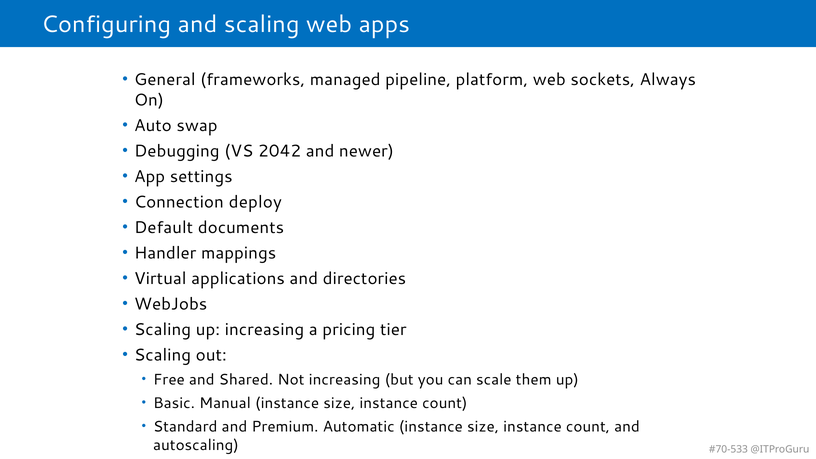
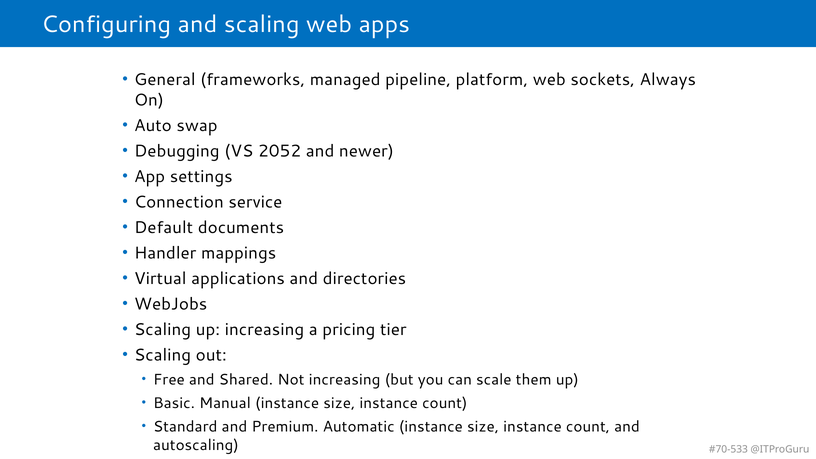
2042: 2042 -> 2052 (280, 151)
deploy: deploy -> service (255, 202)
